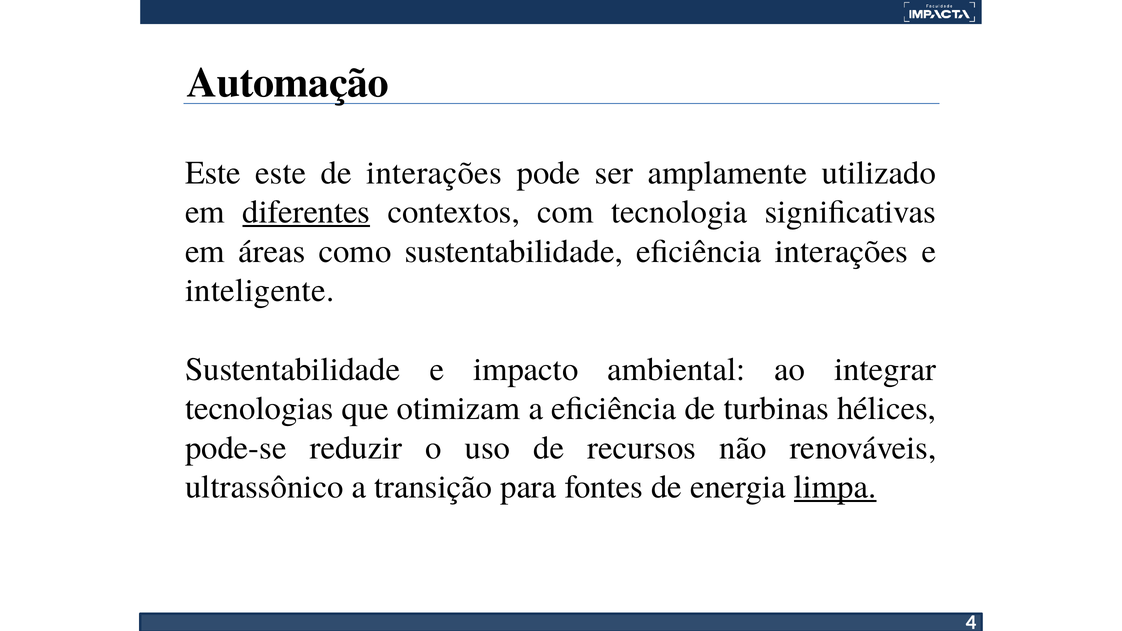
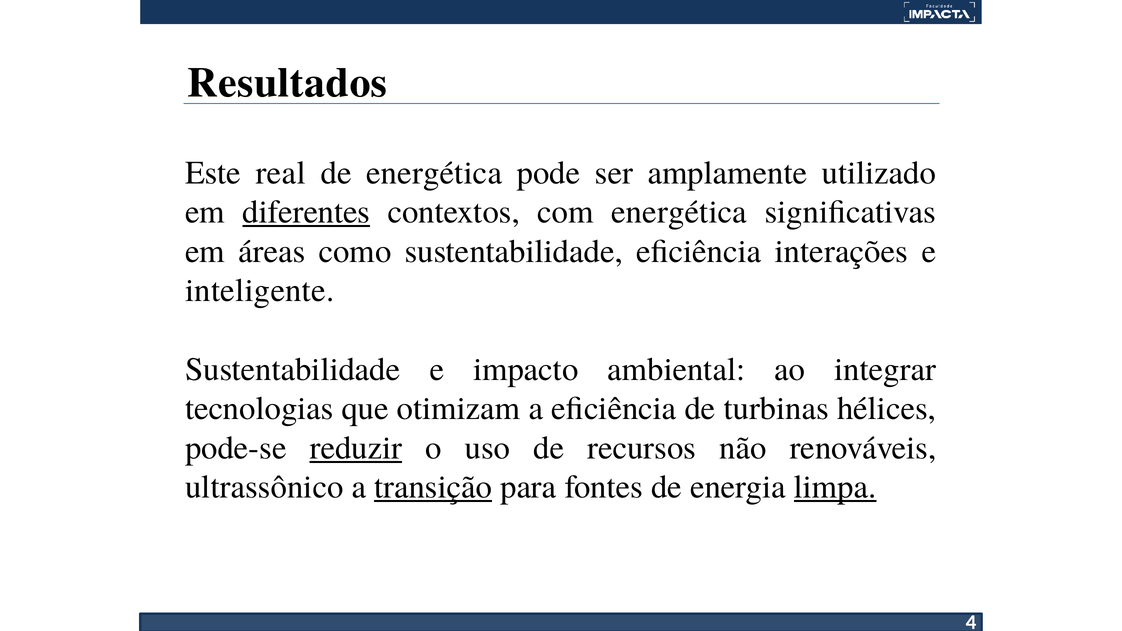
Automação: Automação -> Resultados (287, 83)
Este este: este -> real (281, 173)
de interações: interações -> energética (434, 173)
com tecnologia: tecnologia -> energética (679, 212)
reduzir underline: none -> present (356, 448)
transição underline: none -> present (433, 487)
